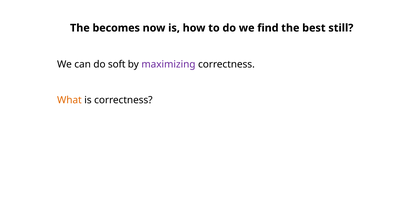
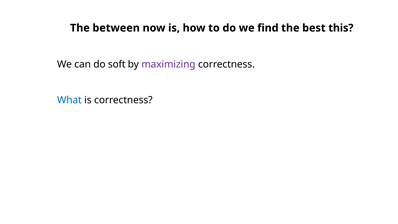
becomes: becomes -> between (116, 28)
still: still -> this (341, 28)
What colour: orange -> blue (69, 100)
